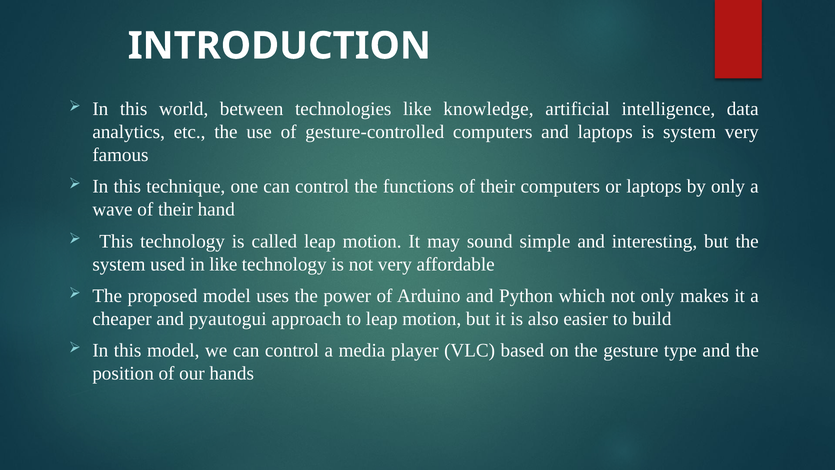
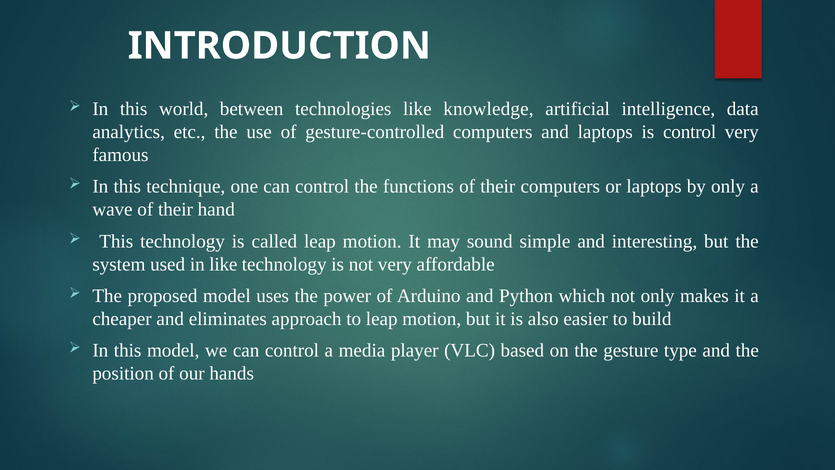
is system: system -> control (690, 132)
pyautogui: pyautogui -> eliminates (228, 319)
